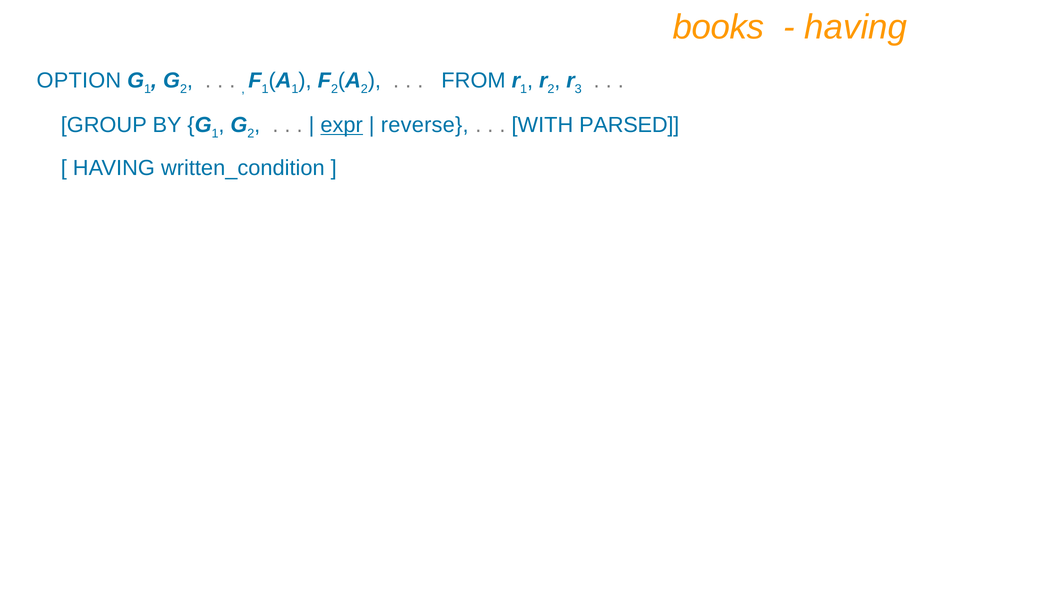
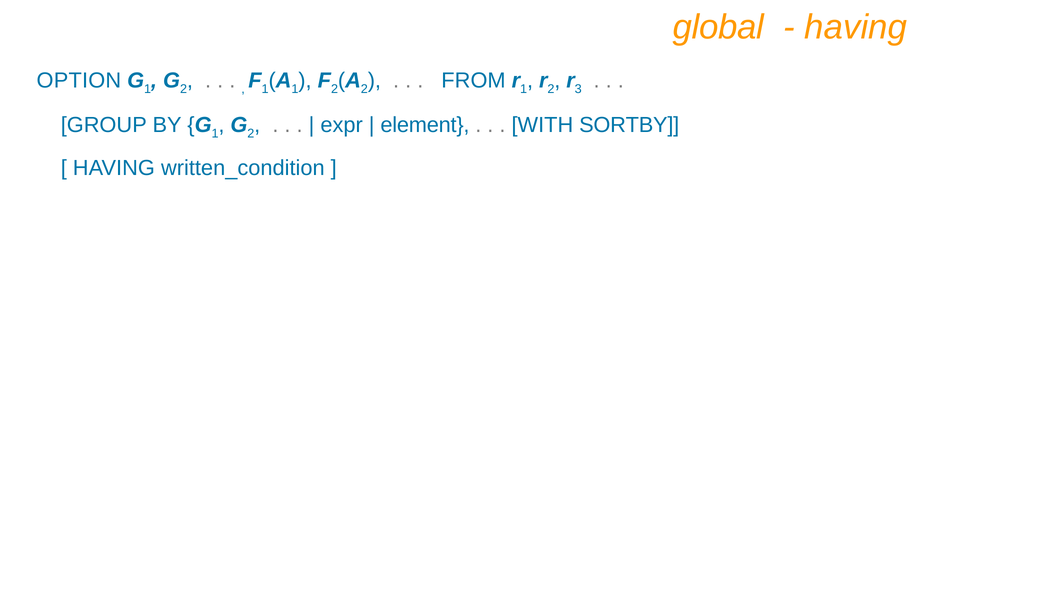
books: books -> global (718, 27)
expr underline: present -> none (342, 125)
reverse: reverse -> element (425, 125)
PARSED: PARSED -> SORTBY (629, 125)
